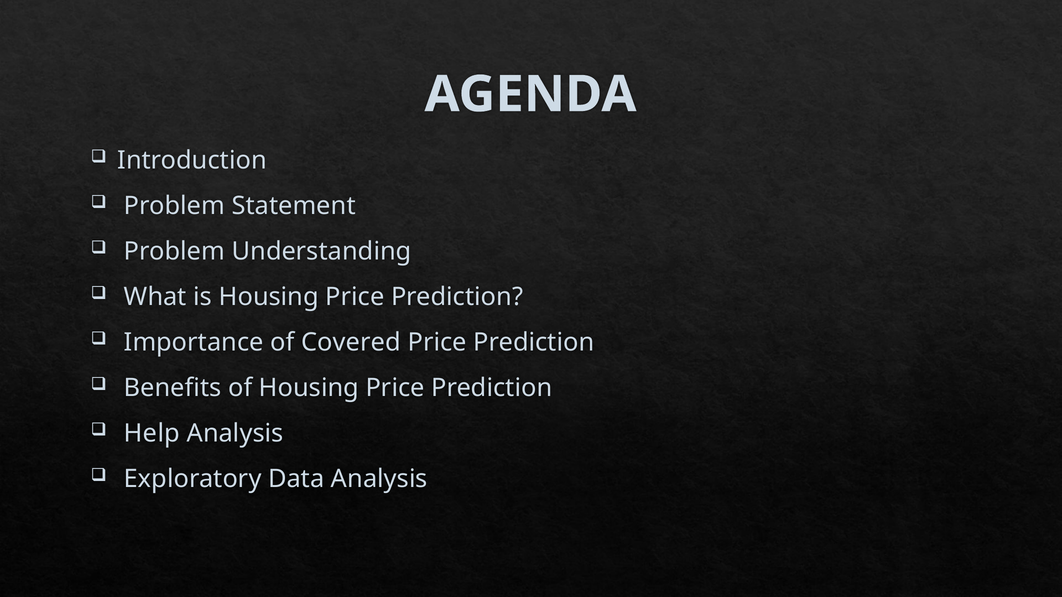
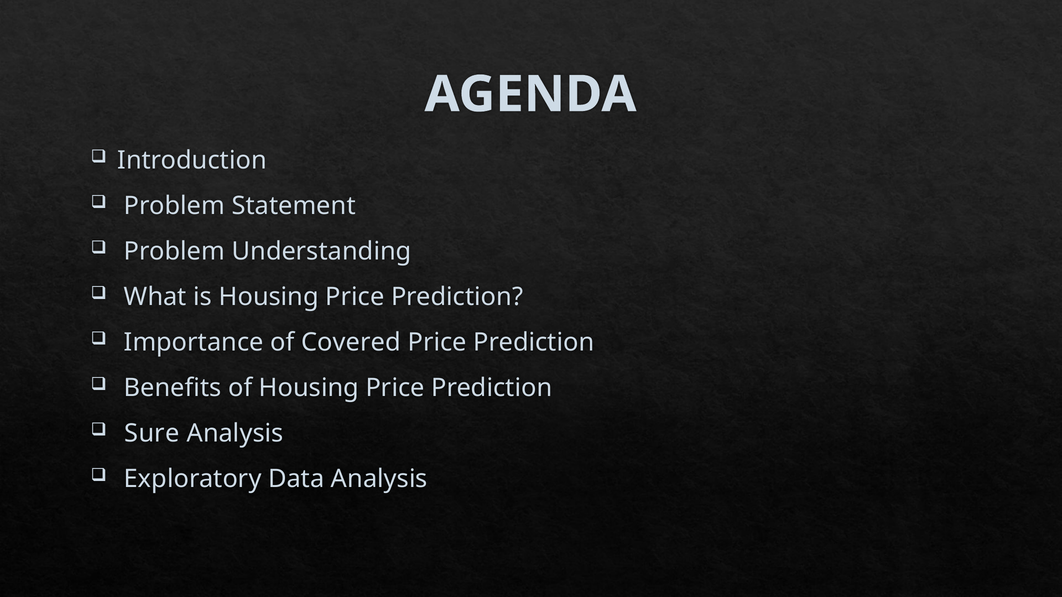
Help: Help -> Sure (152, 434)
